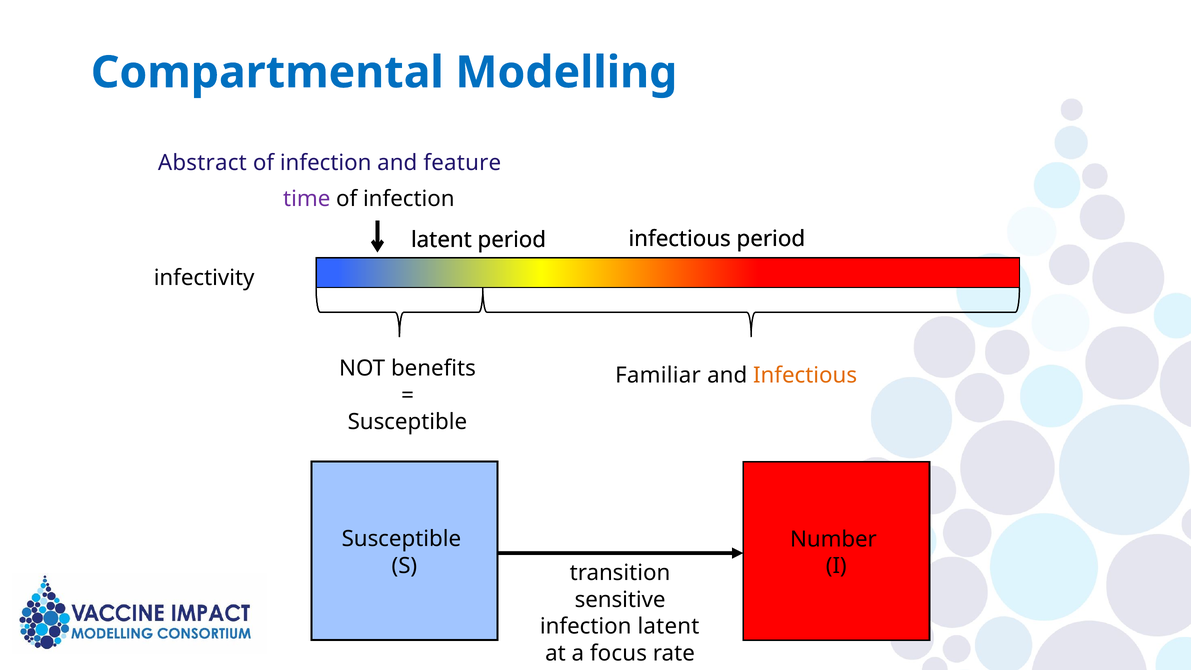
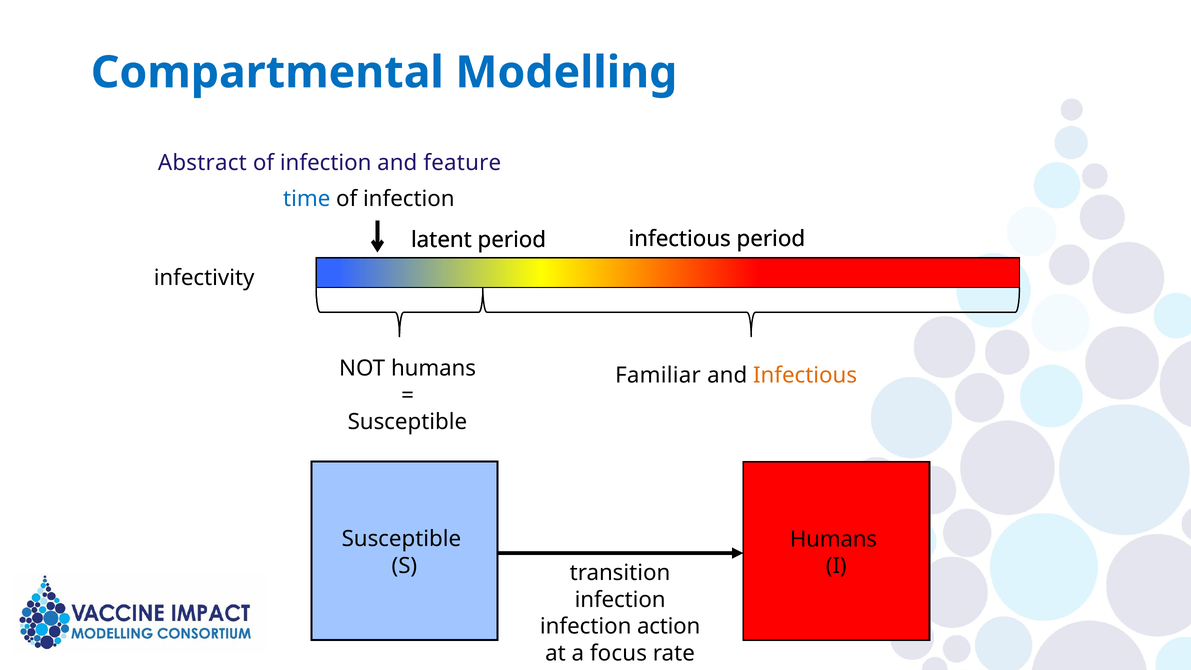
time colour: purple -> blue (307, 199)
NOT benefits: benefits -> humans (433, 368)
Number: Number -> Humans (833, 539)
sensitive: sensitive -> infection (620, 600)
latent: latent -> action (669, 626)
